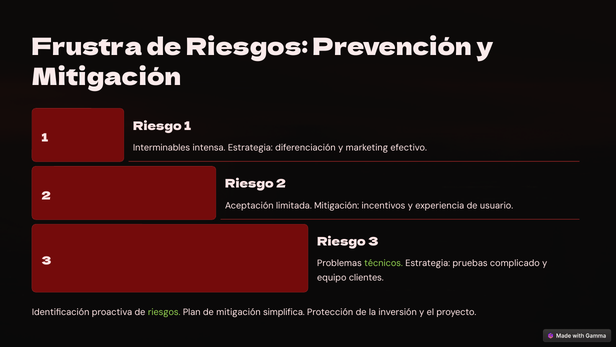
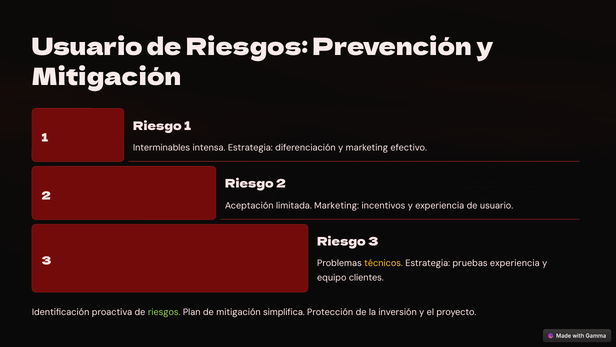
Frustra: Frustra -> Usuario (87, 47)
limitada Mitigación: Mitigación -> Marketing (337, 205)
técnicos colour: light green -> yellow (384, 263)
pruebas complicado: complicado -> experiencia (515, 263)
